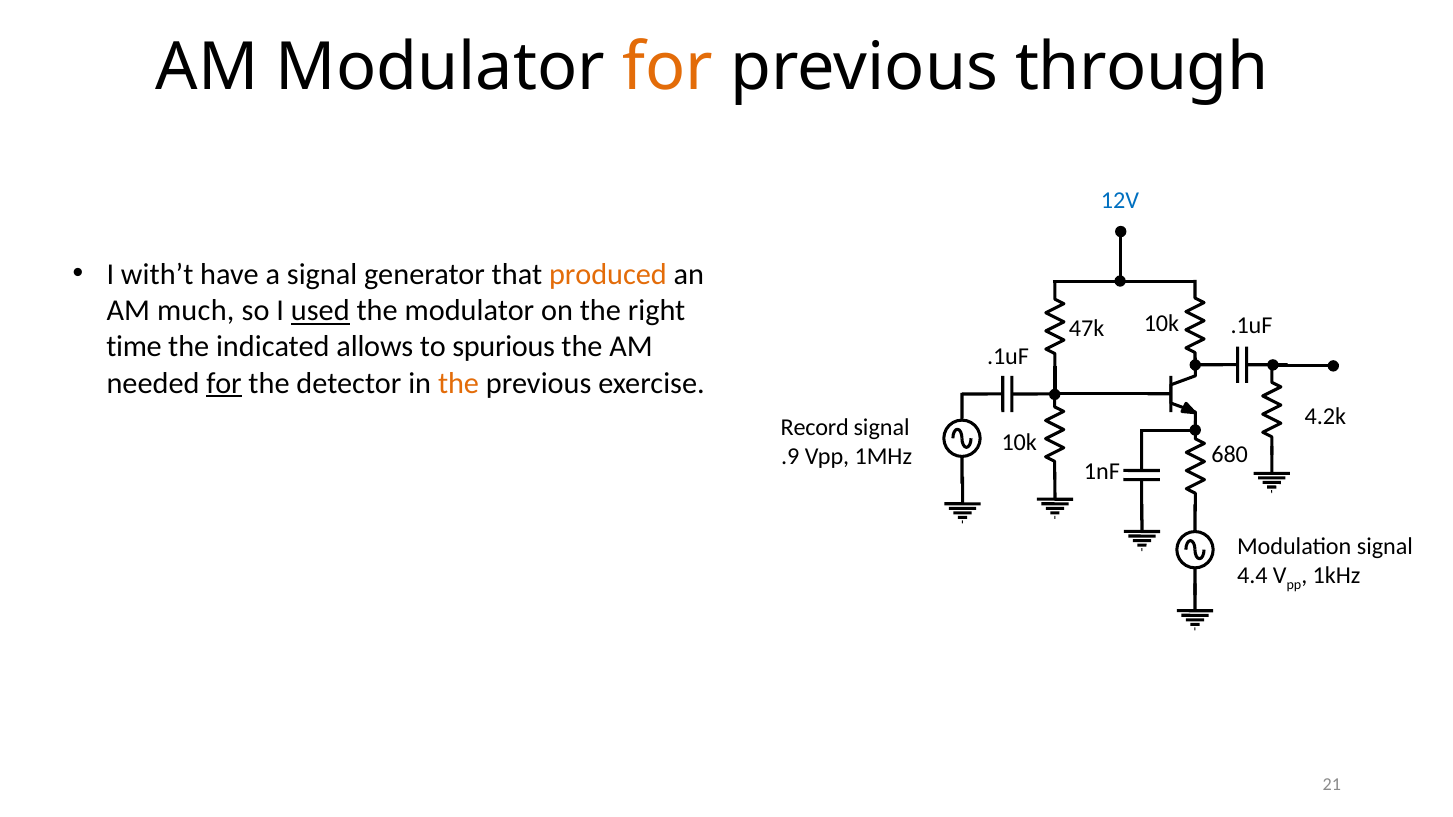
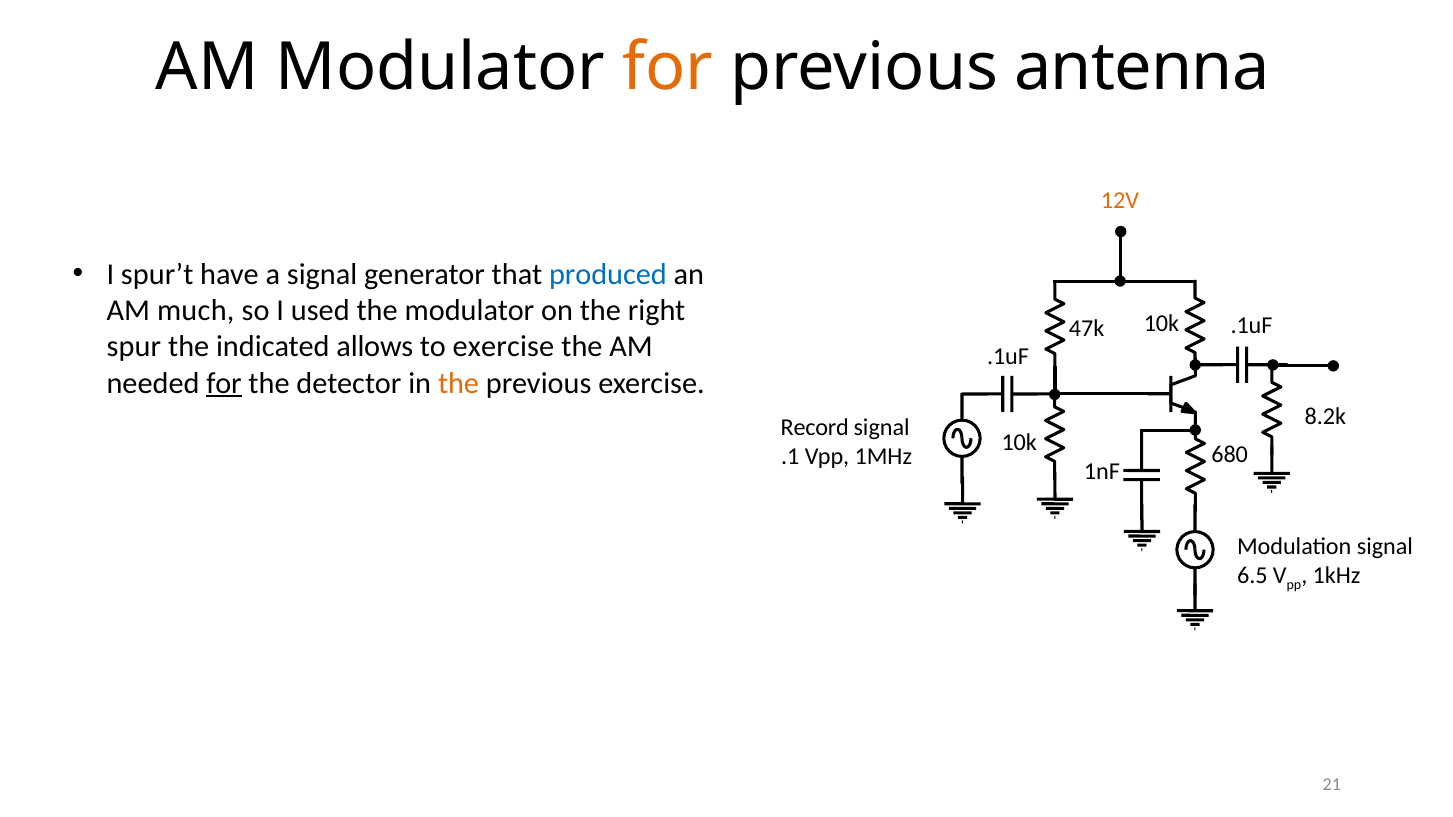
through: through -> antenna (1142, 68)
12V colour: blue -> orange (1120, 201)
with’t: with’t -> spur’t (157, 274)
produced colour: orange -> blue (608, 274)
used underline: present -> none (320, 311)
time: time -> spur (134, 347)
to spurious: spurious -> exercise (503, 347)
4.2k: 4.2k -> 8.2k (1325, 417)
.9: .9 -> .1 (790, 457)
4.4: 4.4 -> 6.5 (1252, 576)
